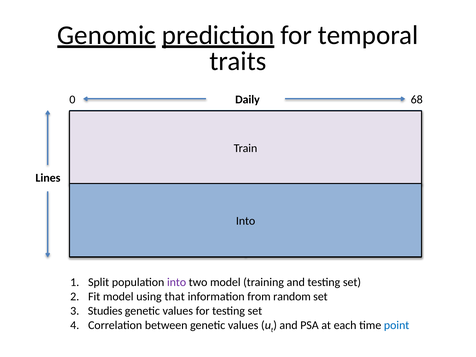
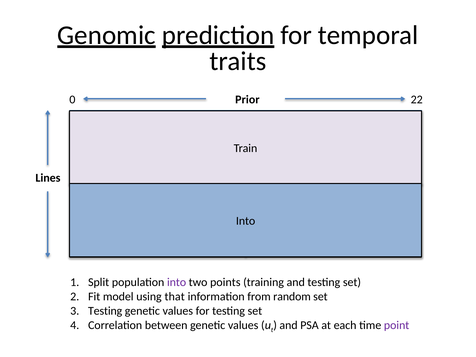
Daily: Daily -> Prior (247, 100)
68: 68 -> 22 (417, 100)
two model: model -> points (225, 282)
Studies: Studies -> Testing (105, 311)
point colour: blue -> purple (397, 325)
